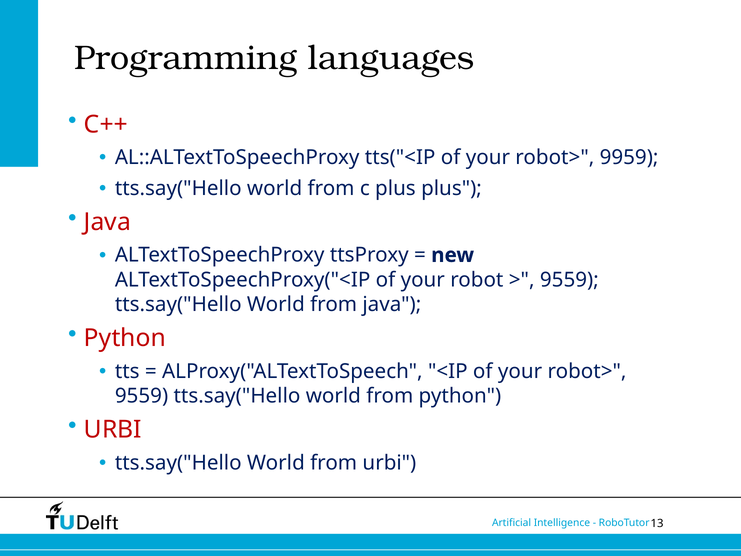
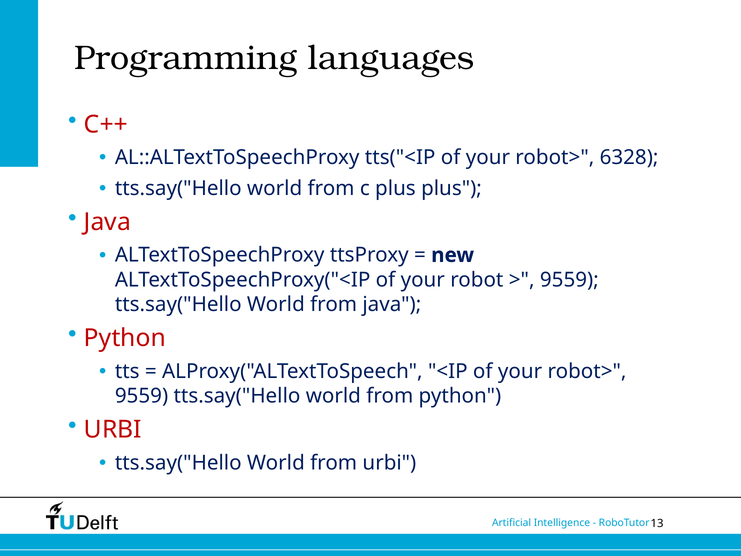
9959: 9959 -> 6328 (629, 157)
